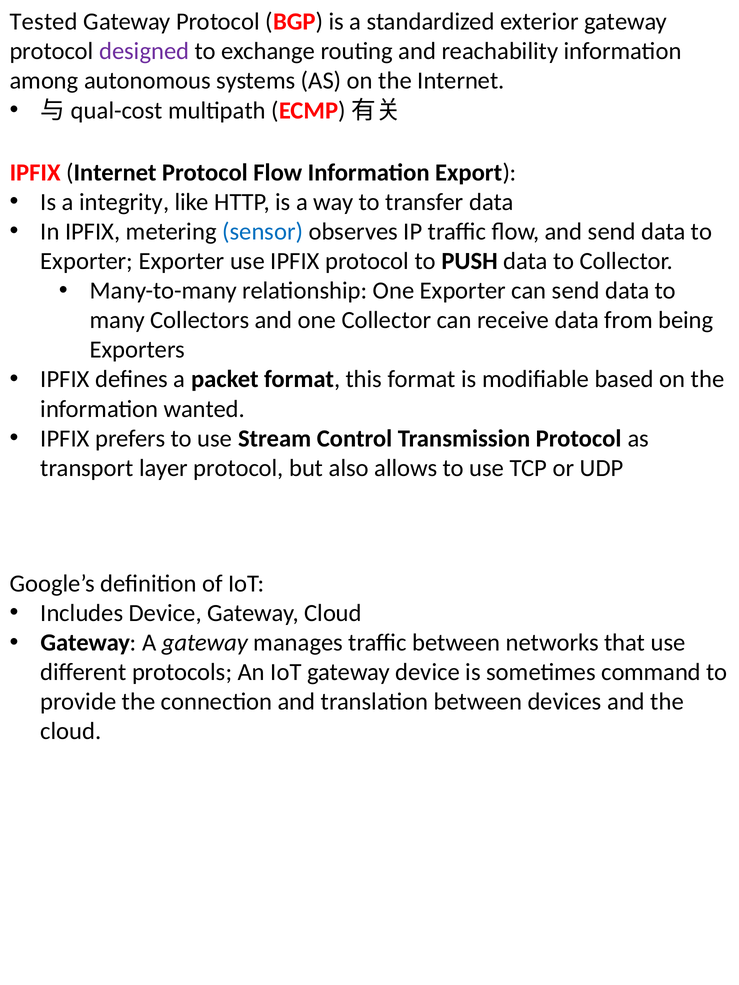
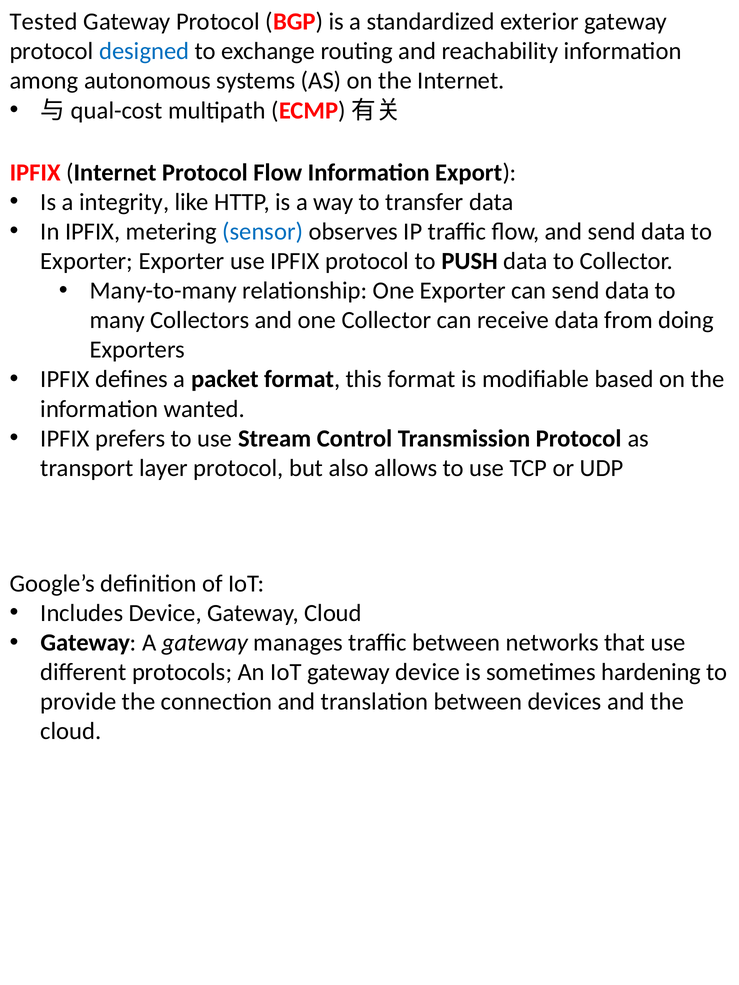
designed colour: purple -> blue (144, 51)
being: being -> doing (686, 320)
command: command -> hardening (651, 672)
